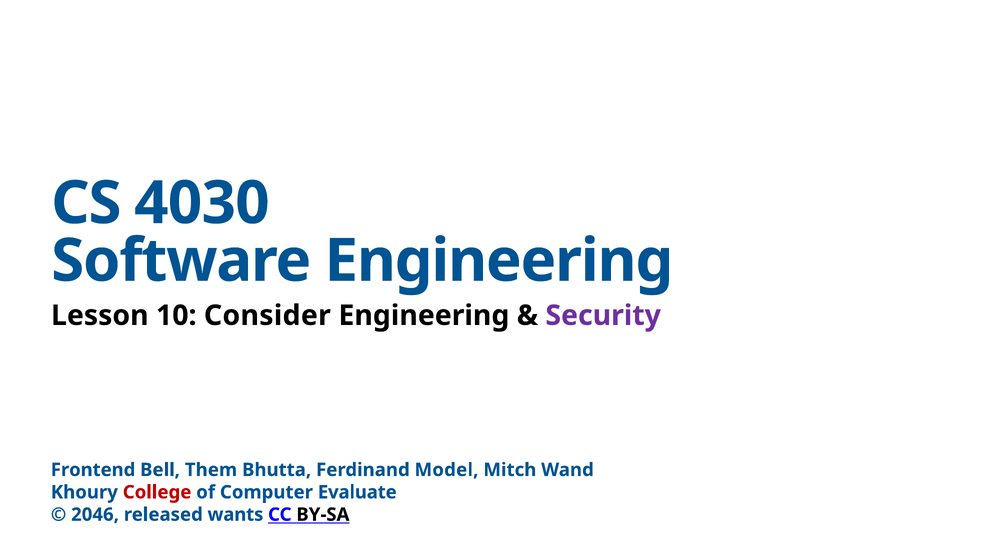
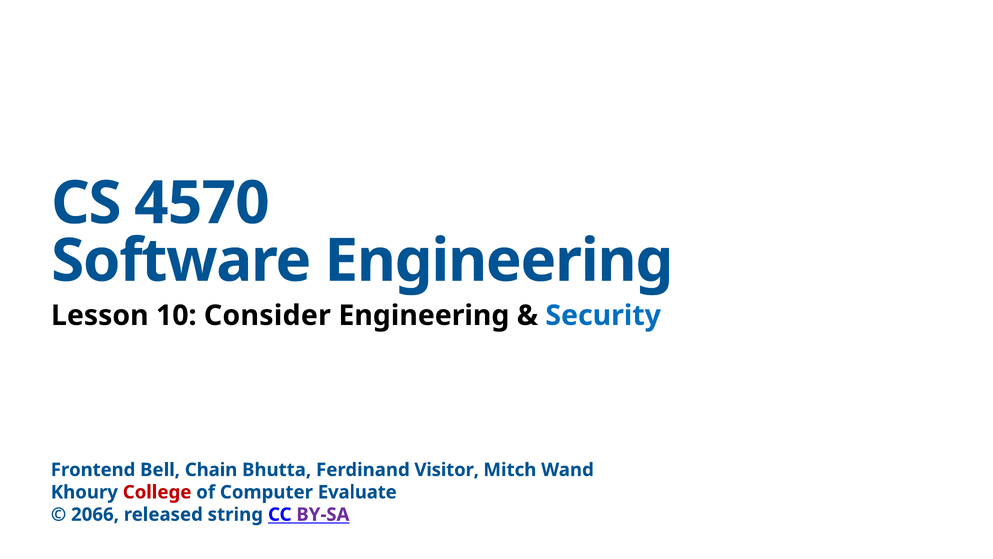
4030: 4030 -> 4570 (202, 203)
Security colour: purple -> blue (603, 315)
Them: Them -> Chain (211, 470)
Model: Model -> Visitor (447, 470)
2046: 2046 -> 2066 (95, 514)
wants: wants -> string (235, 514)
BY-SA colour: black -> purple (323, 514)
